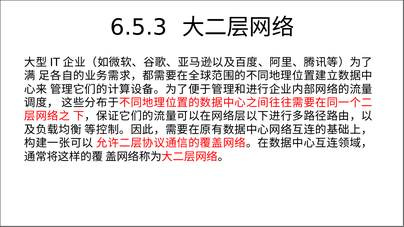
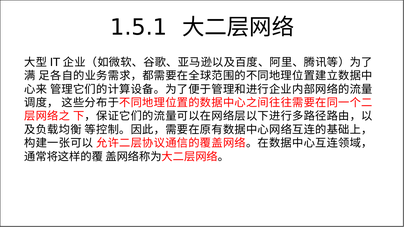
6.5.3: 6.5.3 -> 1.5.1 (139, 28)
